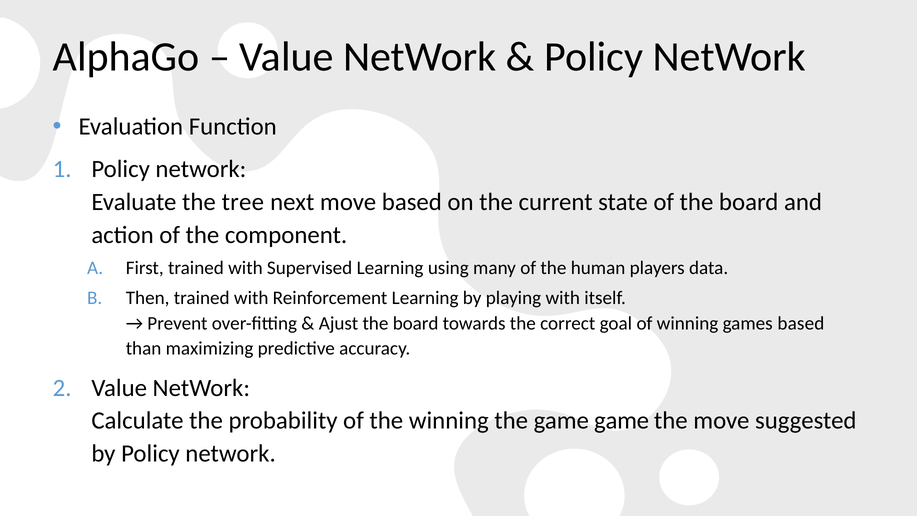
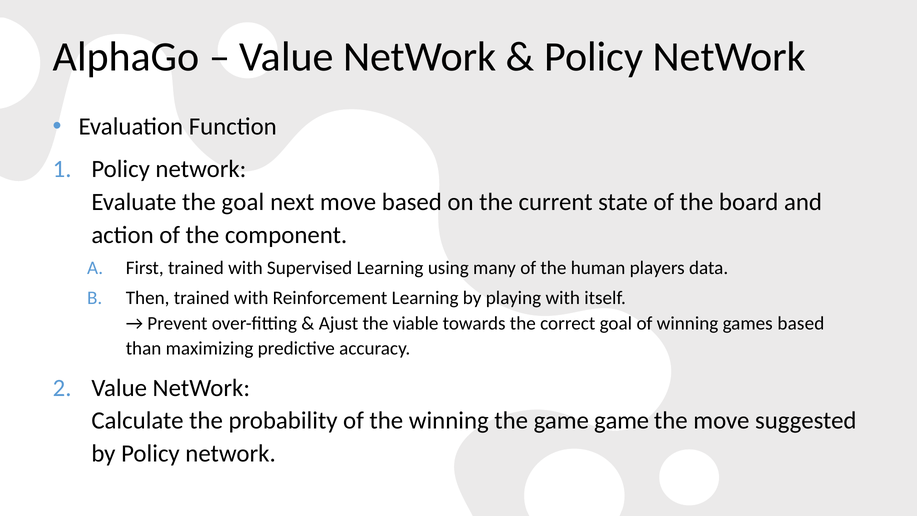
the tree: tree -> goal (243, 202)
Ajust the board: board -> viable (416, 323)
